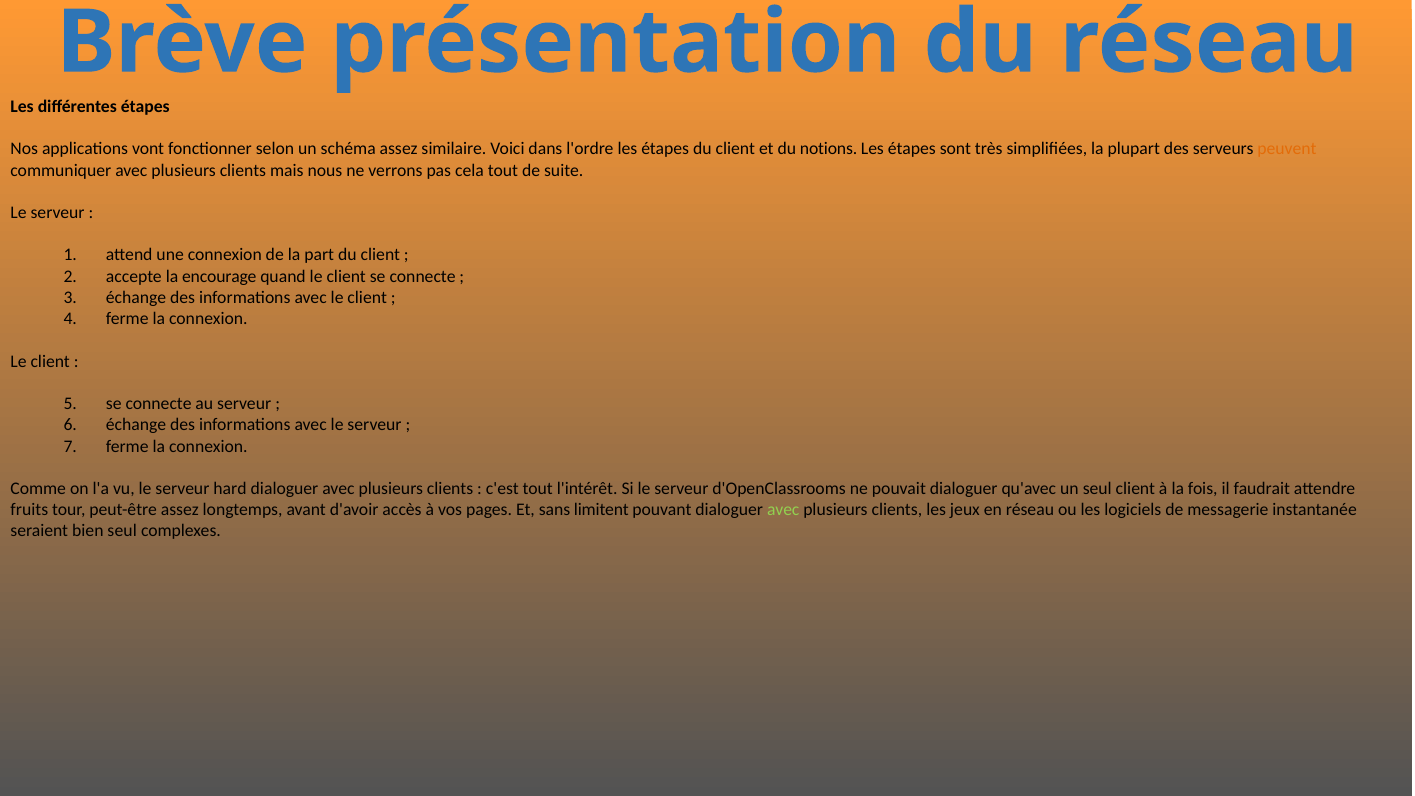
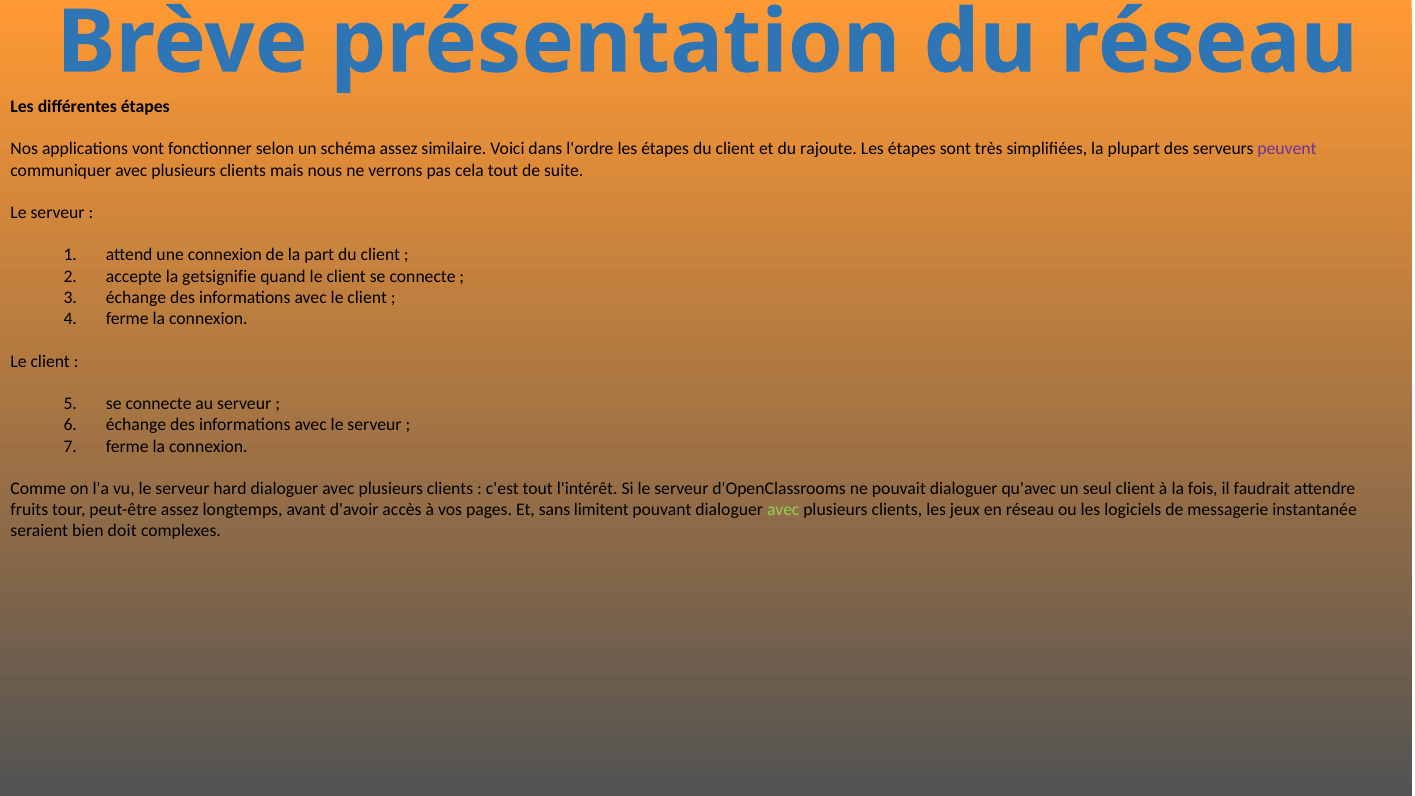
notions: notions -> rajoute (829, 149)
peuvent colour: orange -> purple (1287, 149)
encourage: encourage -> getsignifie (219, 276)
bien seul: seul -> doit (122, 531)
